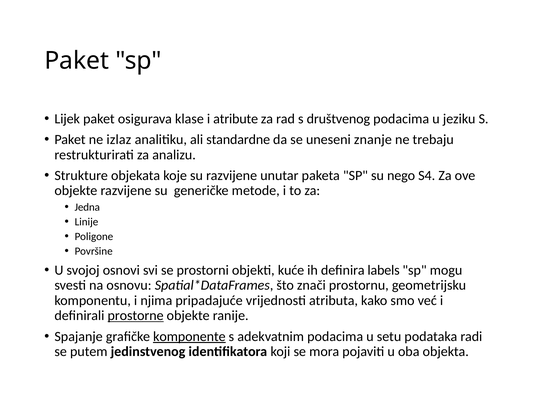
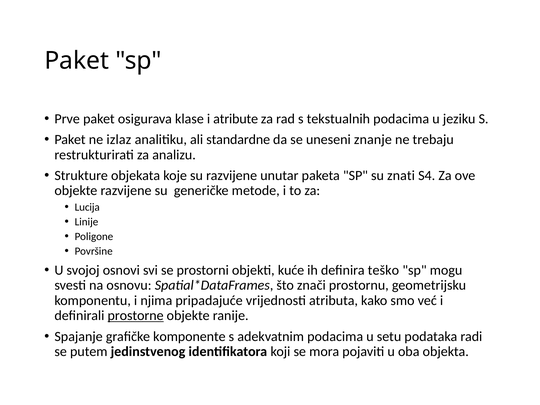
Lijek: Lijek -> Prve (67, 119)
društvenog: društvenog -> tekstualnih (338, 119)
nego: nego -> znati (401, 176)
Jedna: Jedna -> Lucija (87, 207)
labels: labels -> teško (383, 270)
komponente underline: present -> none (189, 336)
